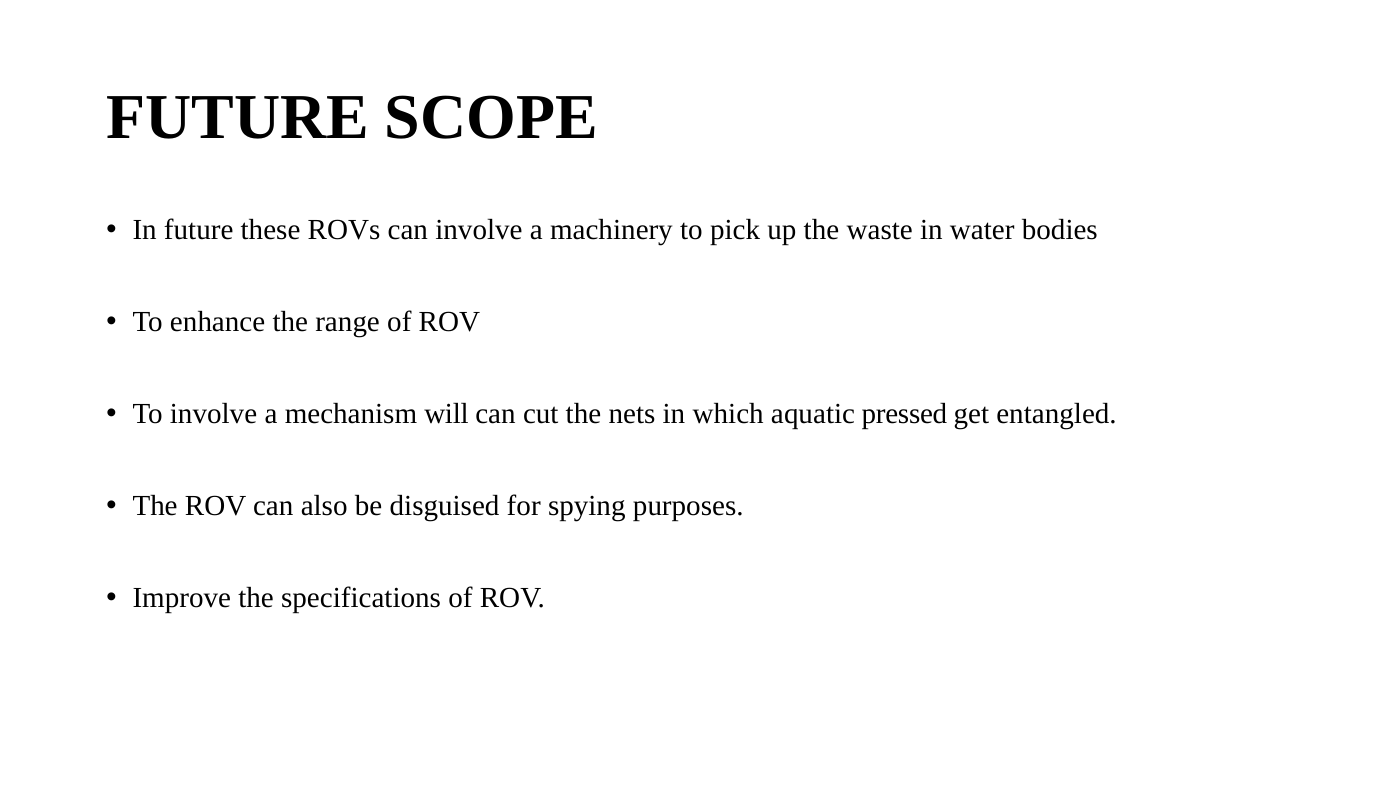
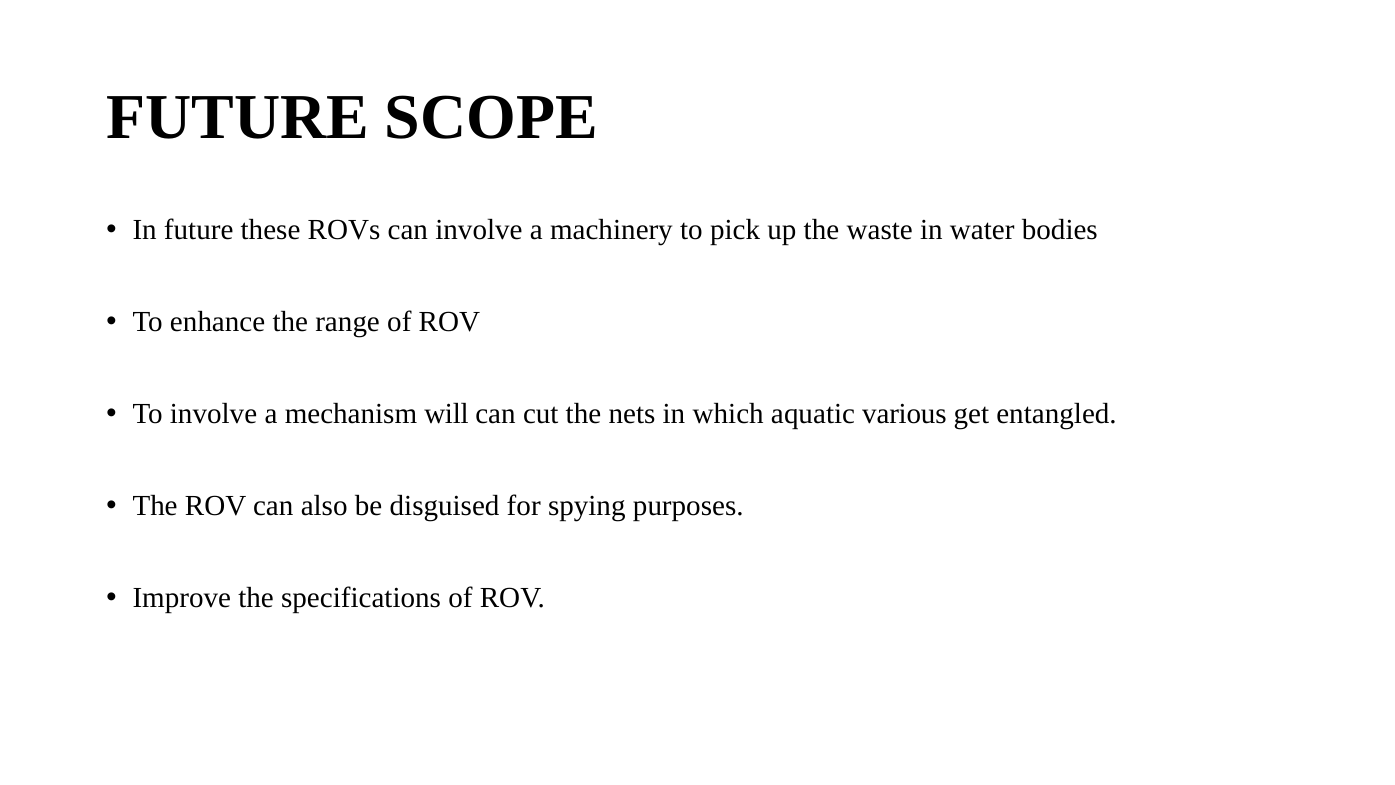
pressed: pressed -> various (904, 414)
